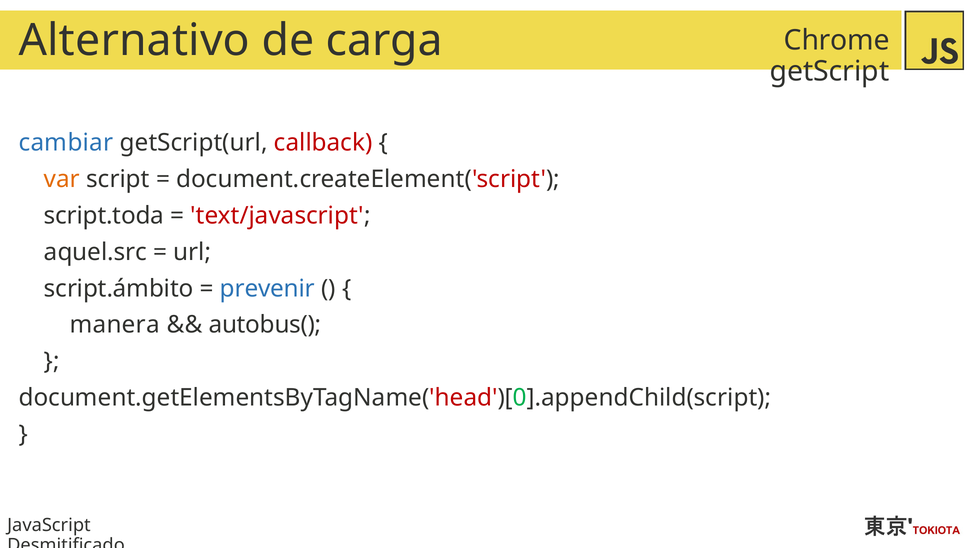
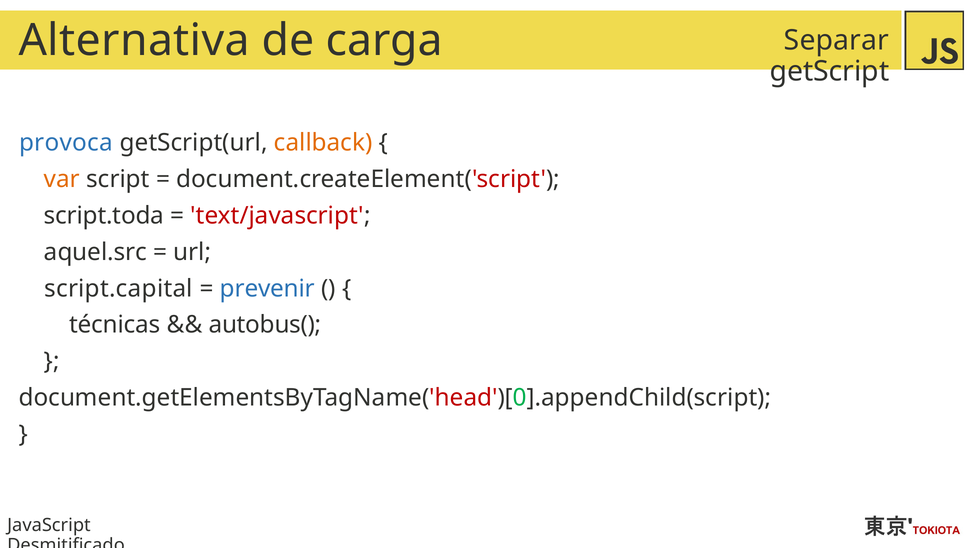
Alternativo: Alternativo -> Alternativa (134, 41)
Chrome: Chrome -> Separar (837, 40)
cambiar: cambiar -> provoca (66, 143)
callback colour: red -> orange (323, 143)
script.ámbito: script.ámbito -> script.capital (119, 288)
manera: manera -> técnicas (115, 325)
